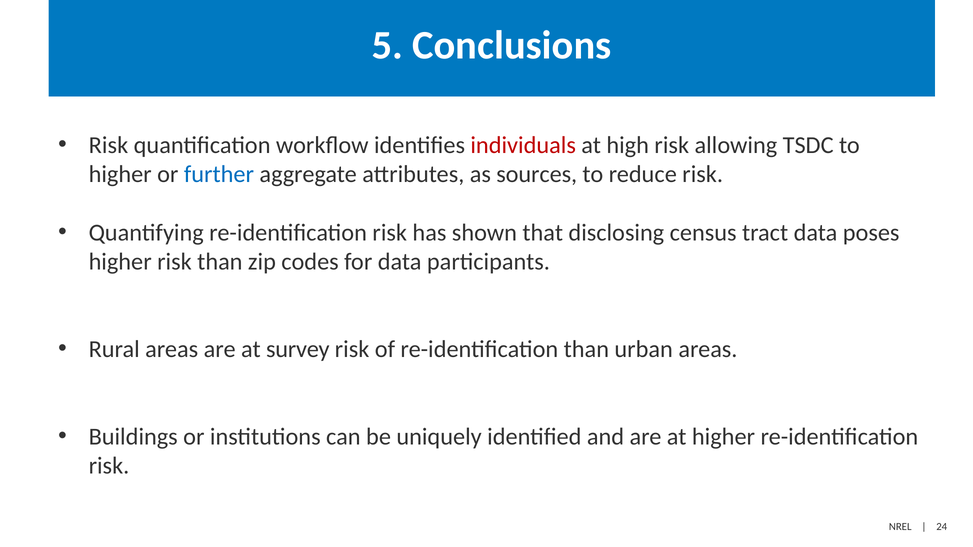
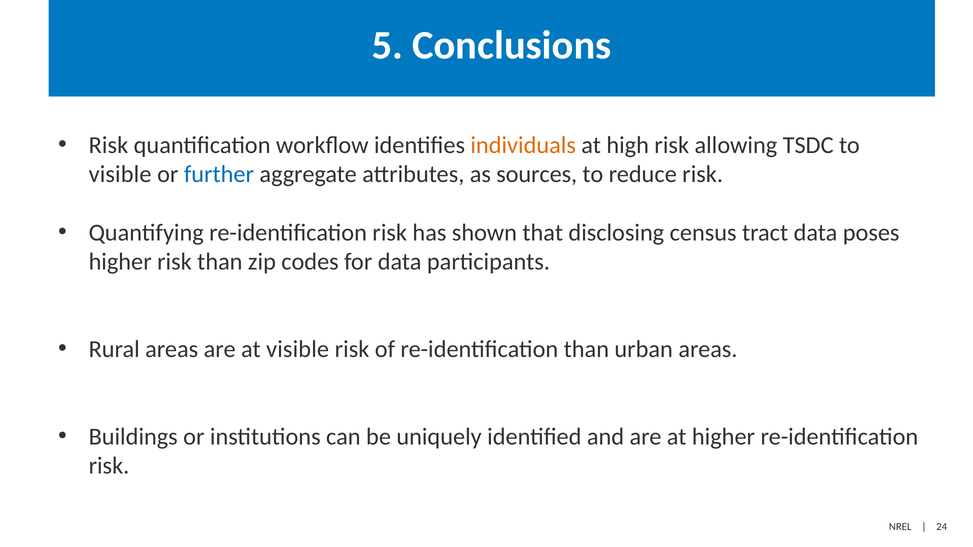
individuals colour: red -> orange (523, 145)
higher: higher -> visible (120, 174)
at survey: survey -> visible (298, 349)
